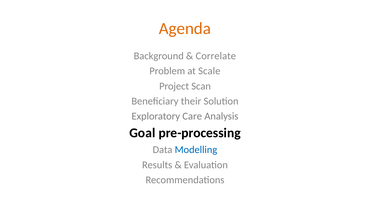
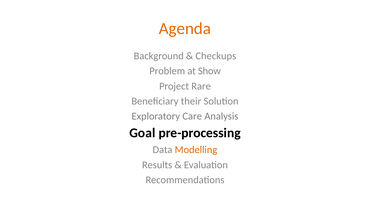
Correlate: Correlate -> Checkups (216, 56)
Scale: Scale -> Show (209, 71)
Scan: Scan -> Rare (201, 86)
Modelling colour: blue -> orange (196, 150)
